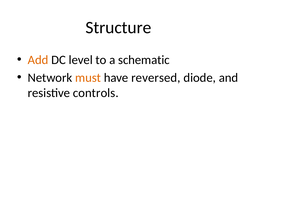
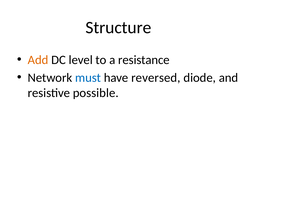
schematic: schematic -> resistance (144, 60)
must colour: orange -> blue (88, 78)
controls: controls -> possible (96, 93)
